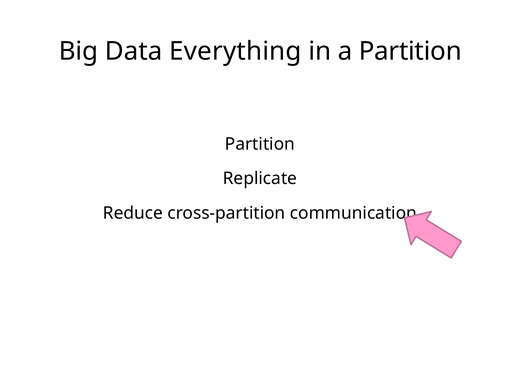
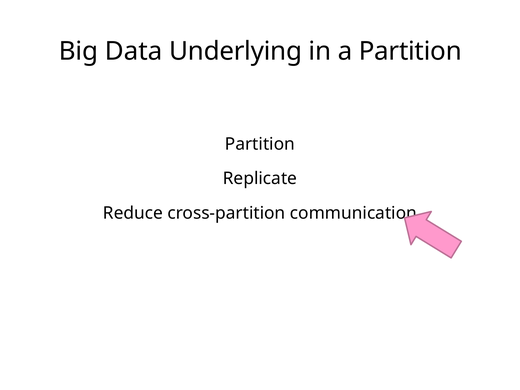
Everything: Everything -> Underlying (236, 51)
